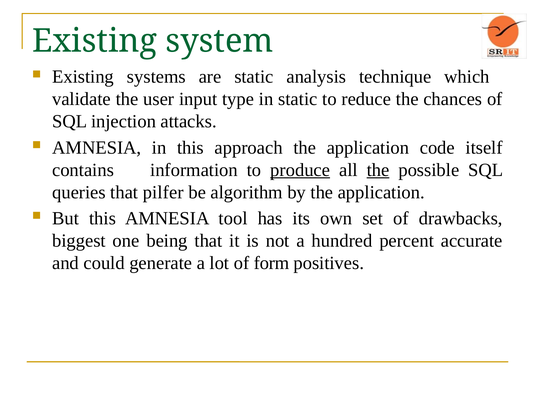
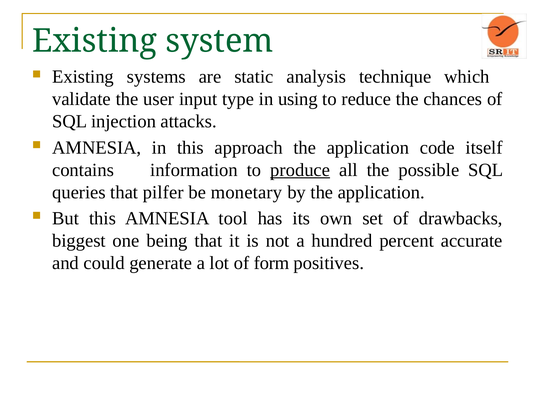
in static: static -> using (298, 99)
the underline: present -> none (378, 170)
algorithm: algorithm -> monetary (247, 192)
